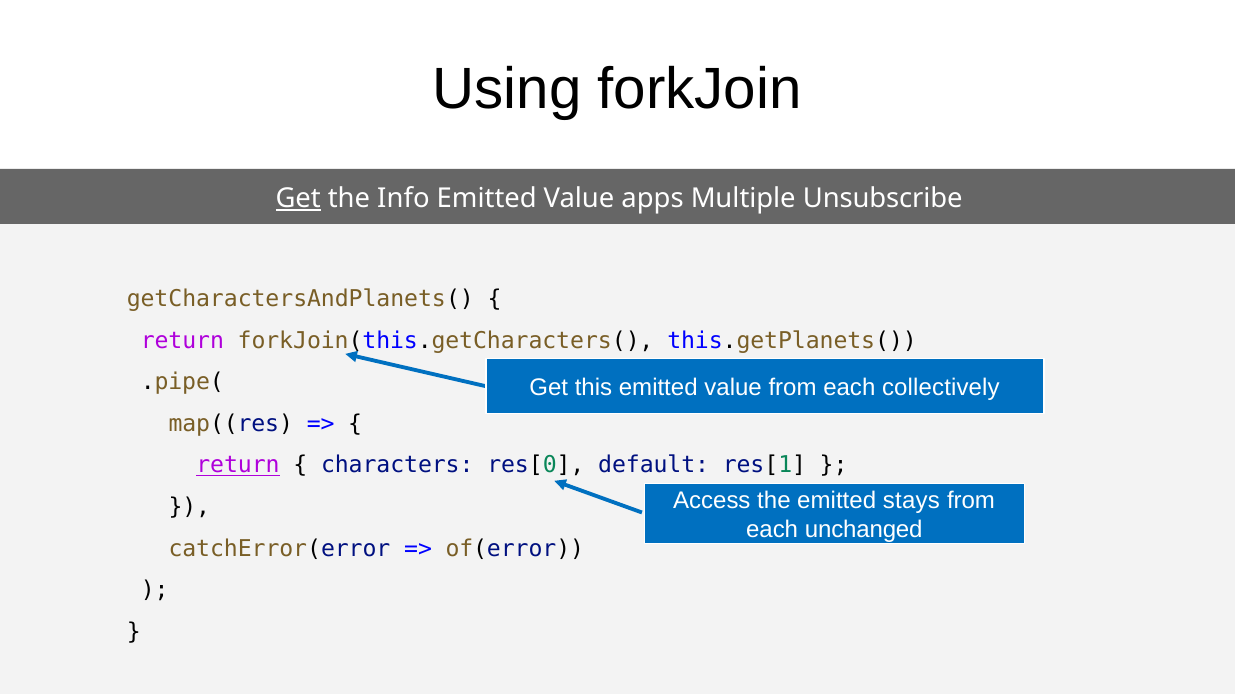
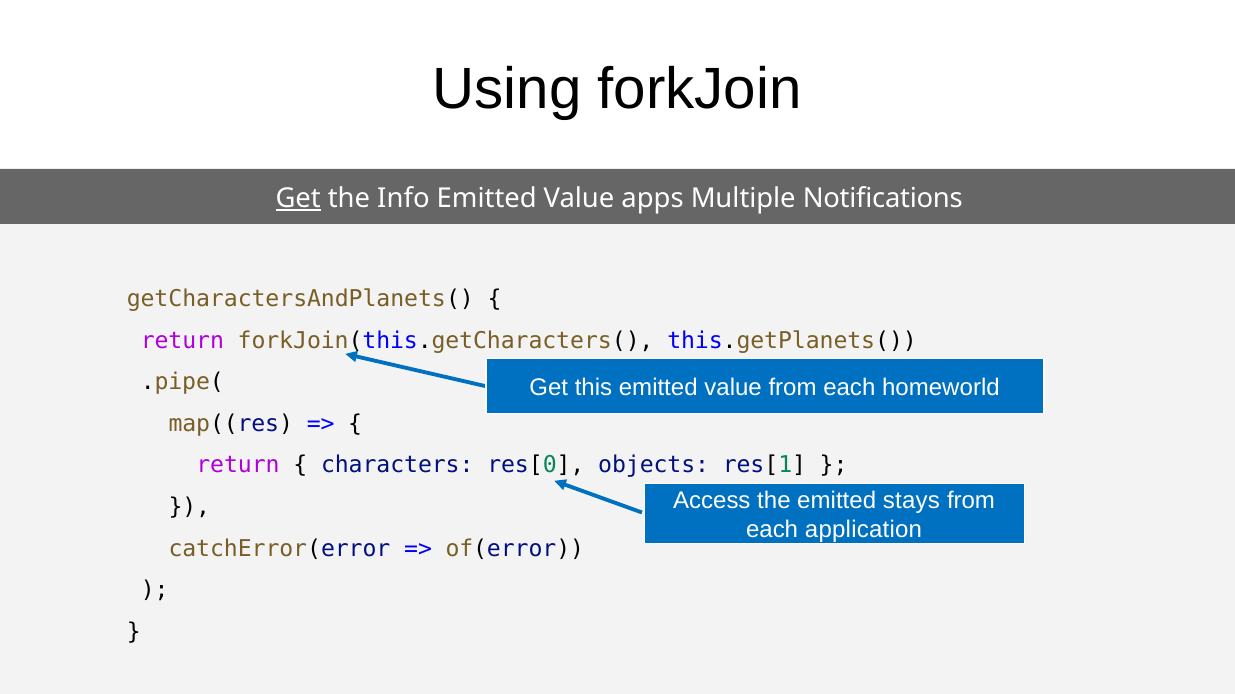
Unsubscribe: Unsubscribe -> Notifications (883, 199)
collectively: collectively -> homeworld (941, 388)
return underline: present -> none (238, 466)
default: default -> objects (654, 466)
unchanged: unchanged -> application (864, 530)
